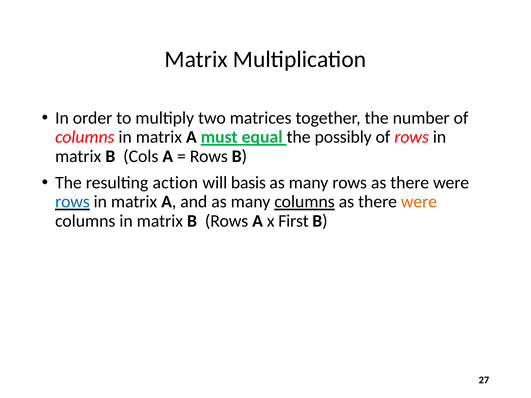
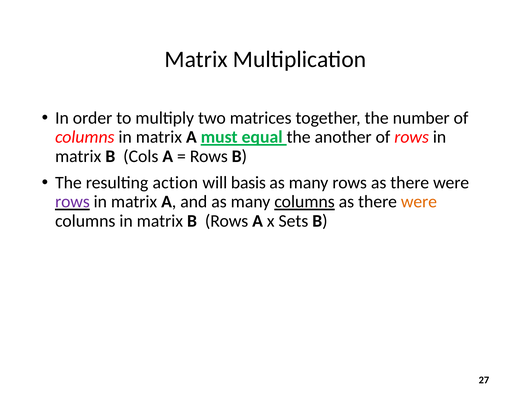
possibly: possibly -> another (343, 137)
rows colour: blue -> purple (72, 202)
First: First -> Sets (293, 221)
